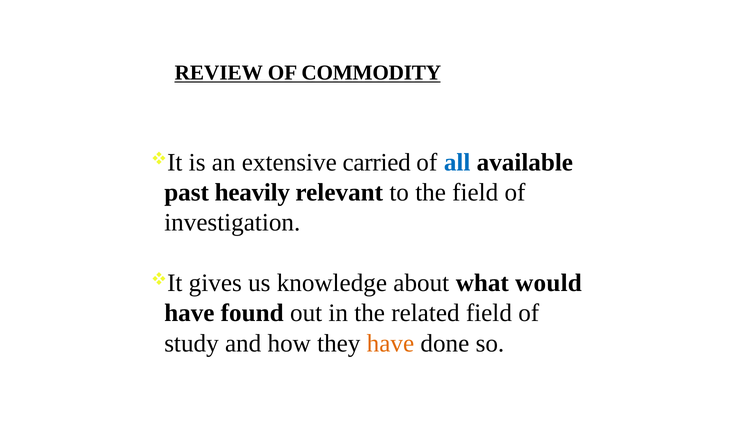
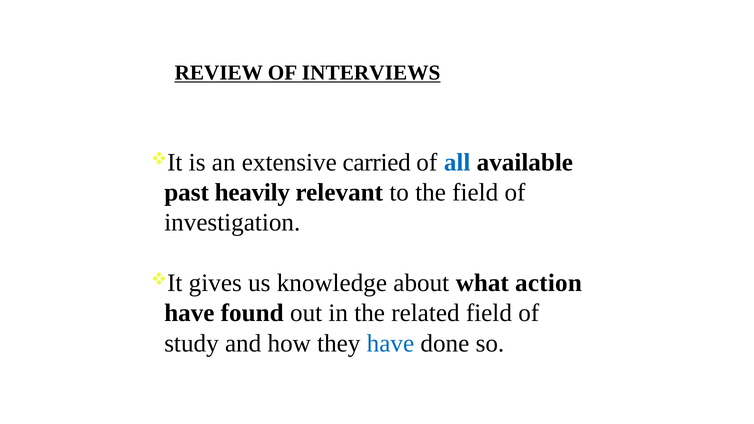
COMMODITY: COMMODITY -> INTERVIEWS (371, 73)
would: would -> action (549, 283)
have colour: orange -> blue (390, 343)
